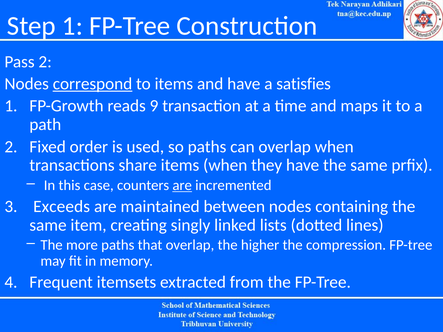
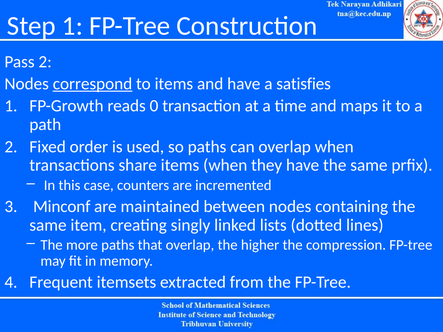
9: 9 -> 0 (154, 106)
are underline: present -> none (182, 185)
Exceeds: Exceeds -> Minconf (62, 207)
